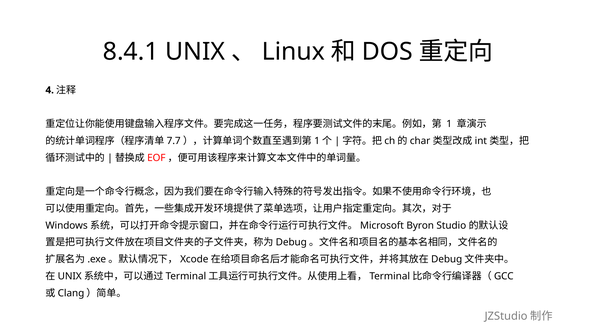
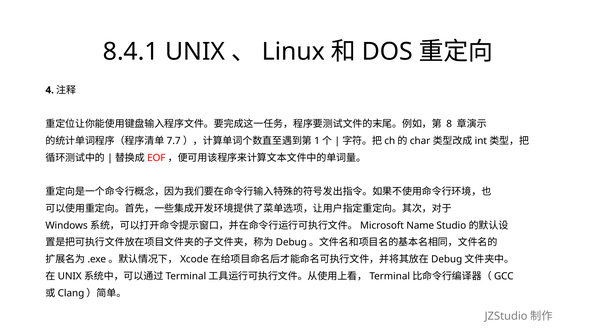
1: 1 -> 8 (449, 124)
Byron: Byron -> Name (420, 226)
